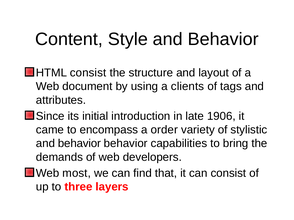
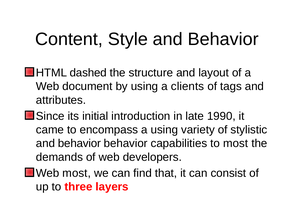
HTML consist: consist -> dashed (88, 73)
1906: 1906 -> 1990 (221, 116)
a order: order -> using (164, 130)
to bring: bring -> most (236, 144)
